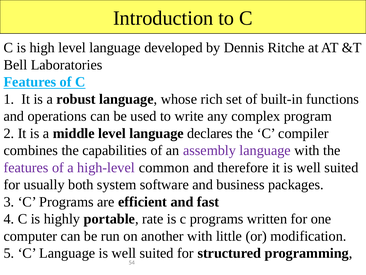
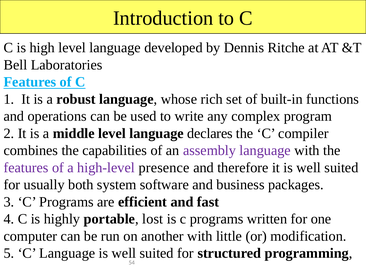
common: common -> presence (164, 167)
rate: rate -> lost (153, 219)
